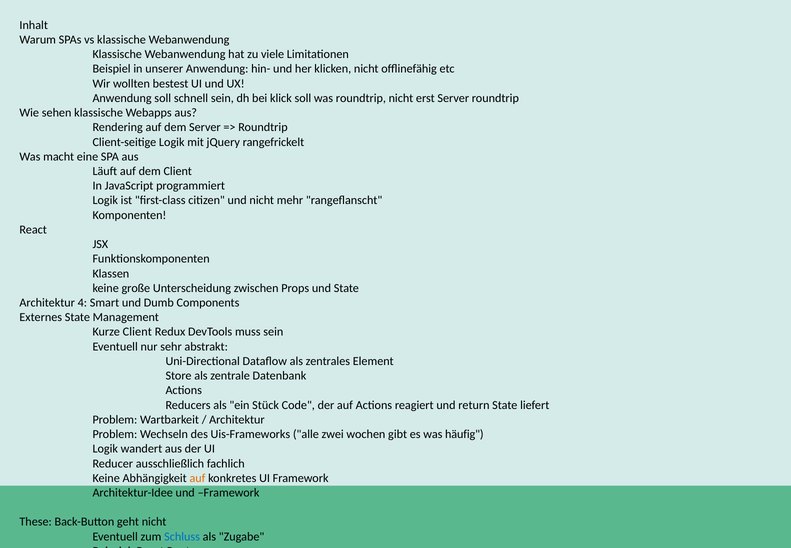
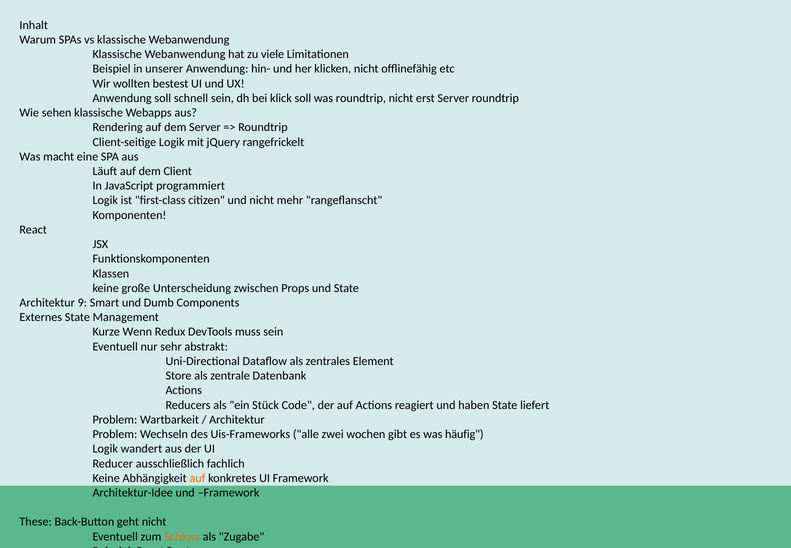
4: 4 -> 9 (82, 303)
Kurze Client: Client -> Wenn (137, 332)
return: return -> haben (474, 405)
Schluss colour: blue -> orange (182, 536)
